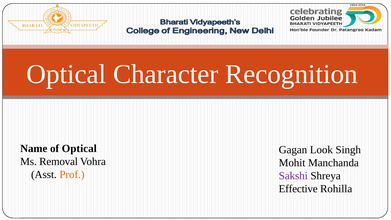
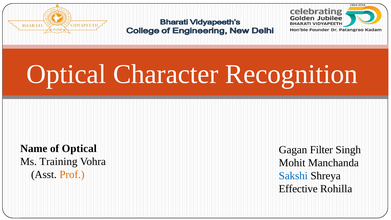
Look: Look -> Filter (321, 150)
Removal: Removal -> Training (58, 162)
Sakshi colour: purple -> blue (293, 176)
